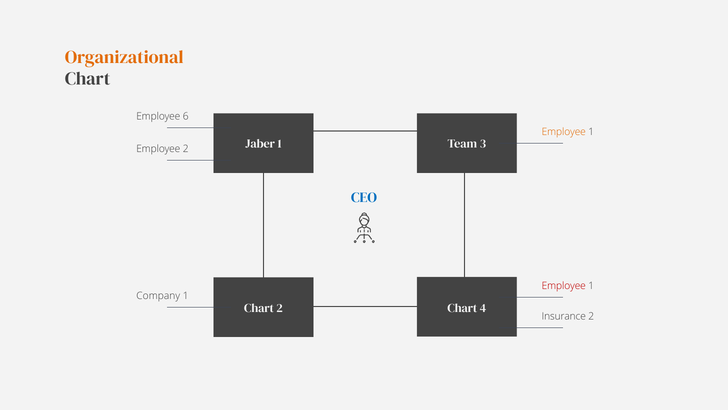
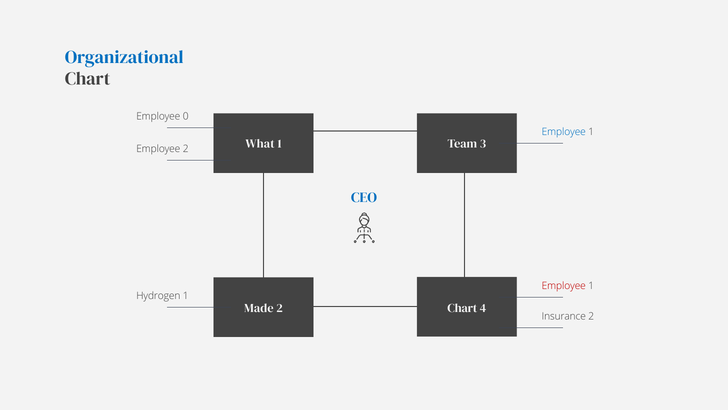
Organizational colour: orange -> blue (124, 57)
6: 6 -> 0 (186, 116)
Employee colour: orange -> blue (564, 132)
Jaber: Jaber -> What (260, 144)
Company: Company -> Hydrogen (158, 295)
Chart: Chart -> Made (259, 308)
